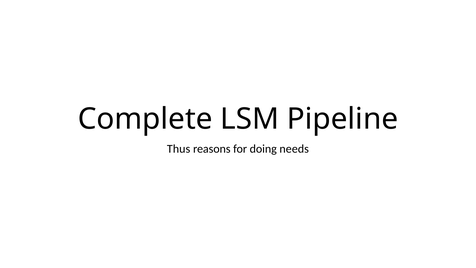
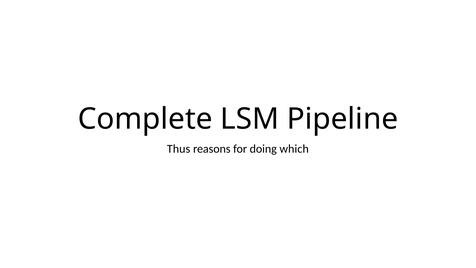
needs: needs -> which (294, 149)
